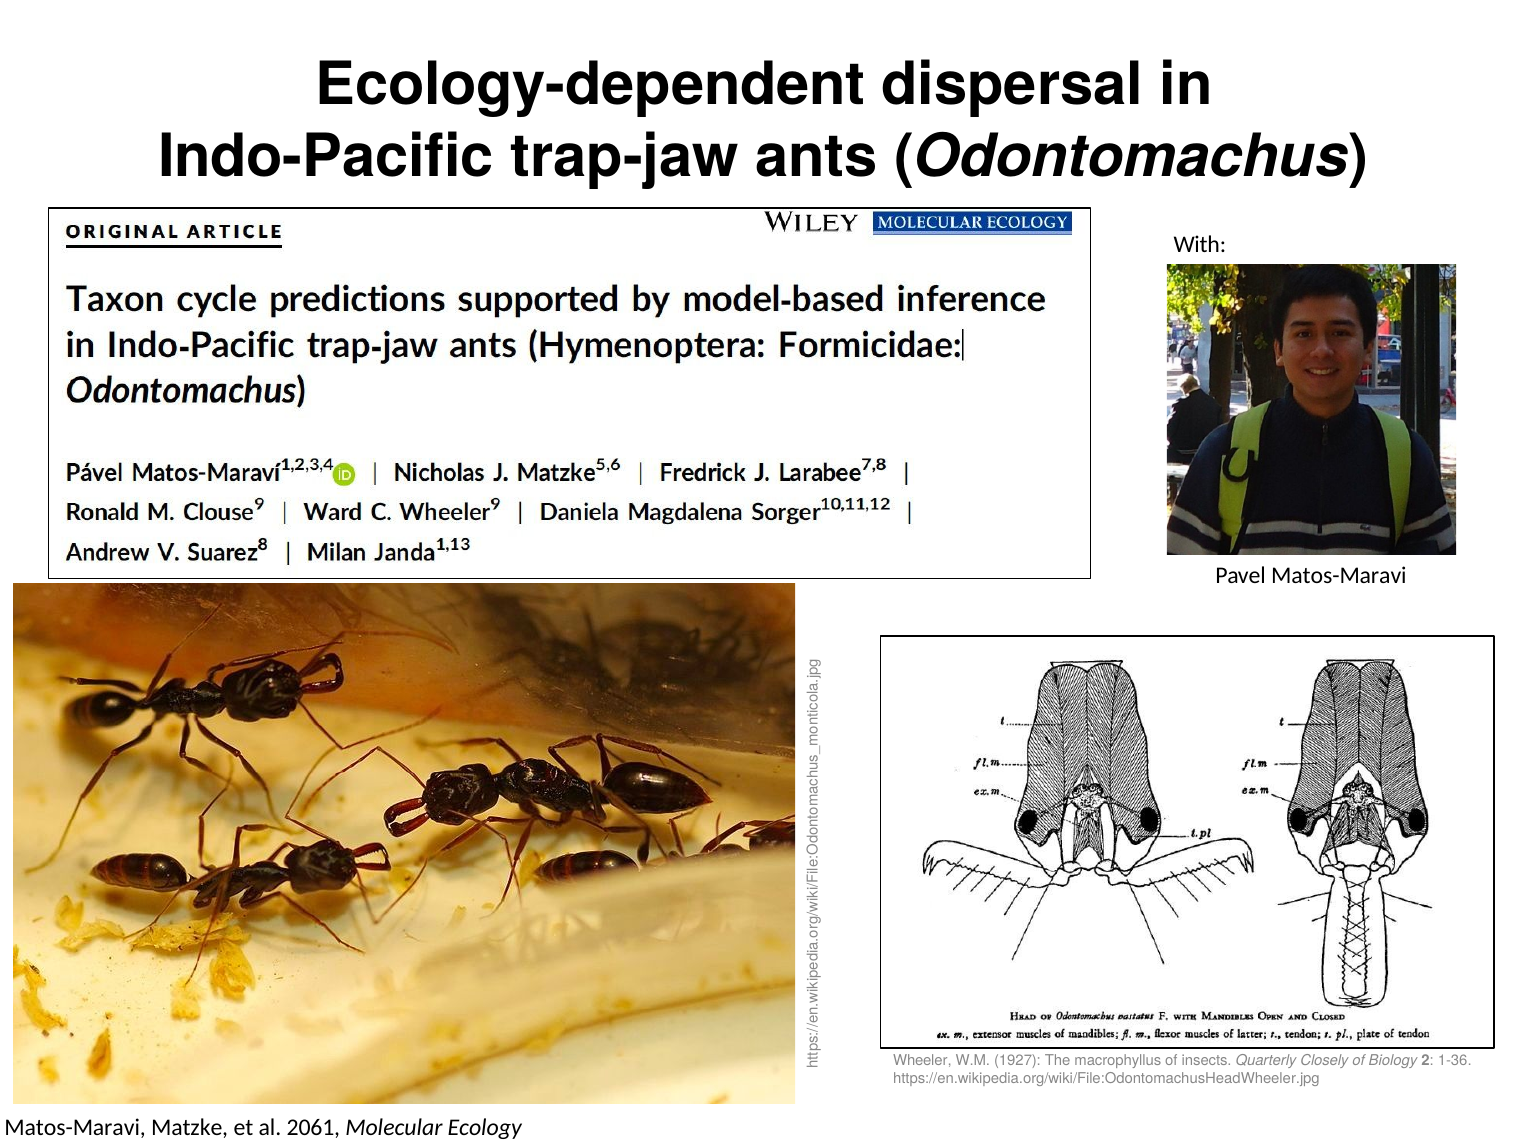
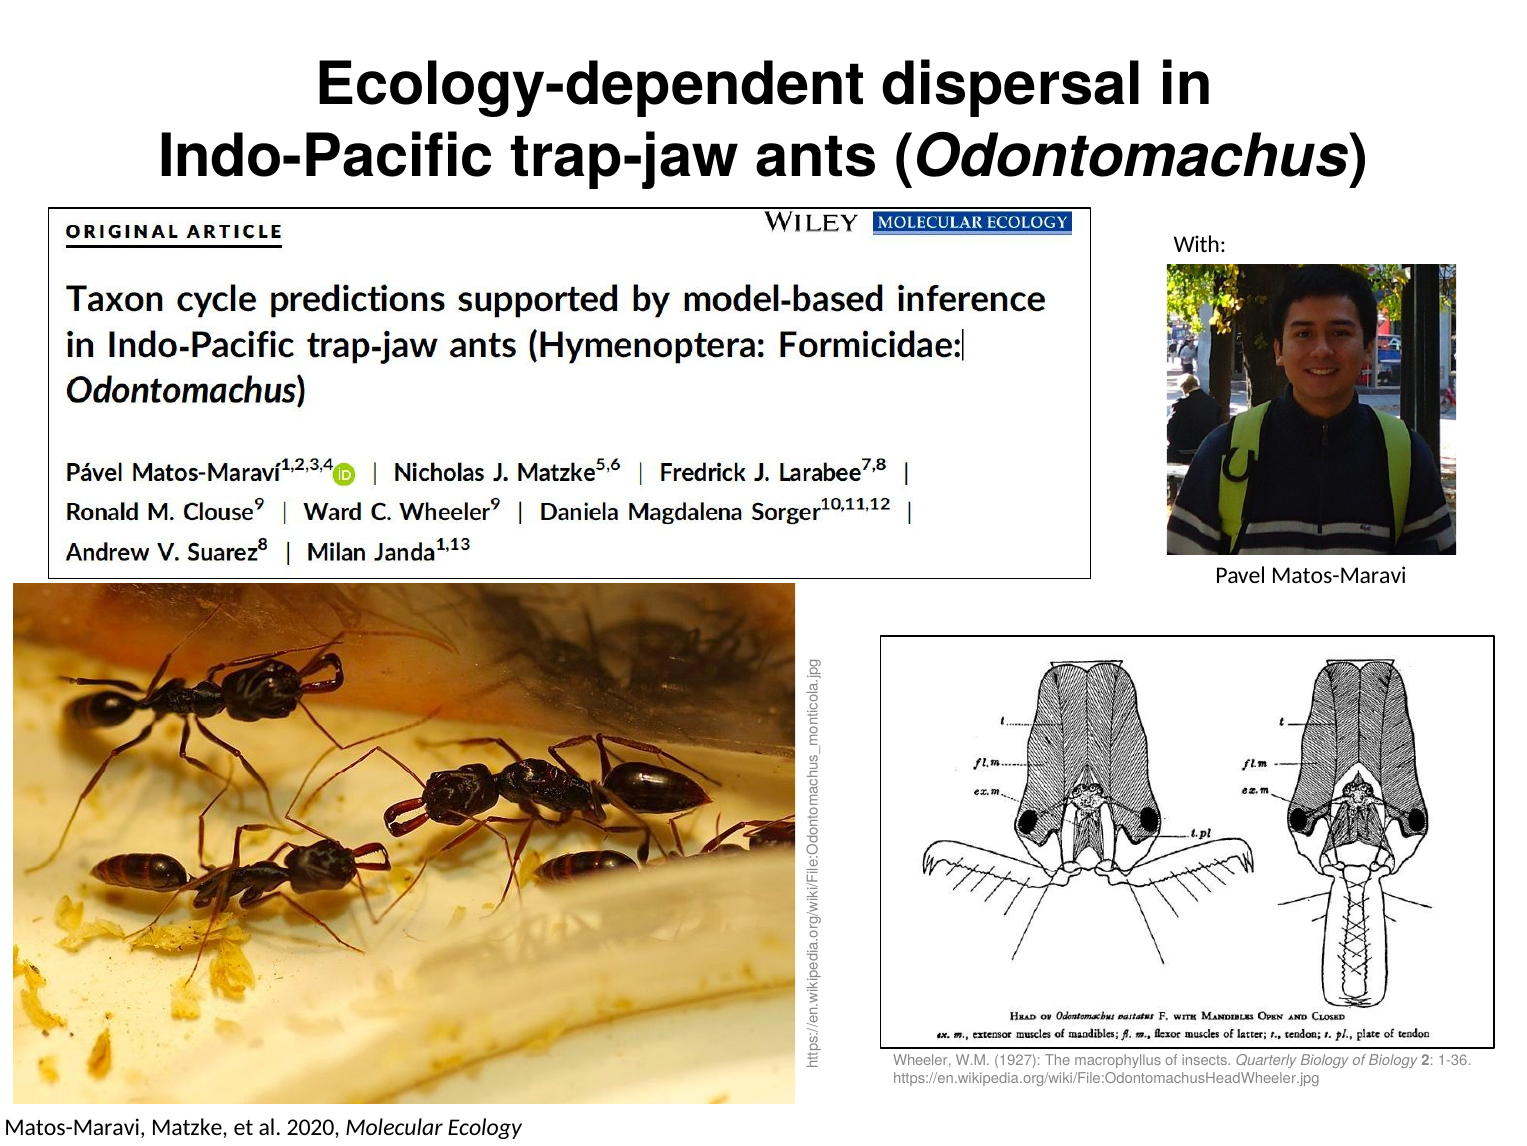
Quarterly Closely: Closely -> Biology (1324, 1060)
2061: 2061 -> 2020 (313, 1127)
